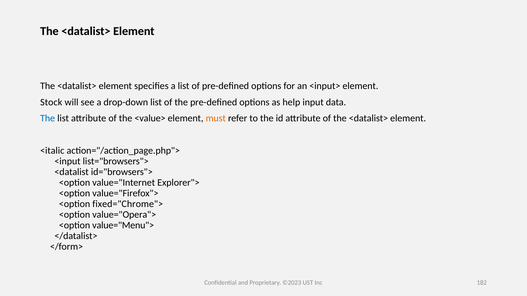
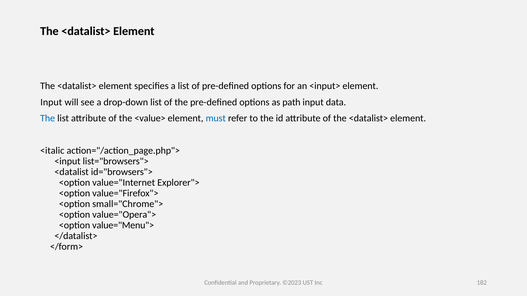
Stock: Stock -> Input (51, 102)
help: help -> path (291, 102)
must colour: orange -> blue (216, 119)
fixed="Chrome">: fixed="Chrome"> -> small="Chrome"> (128, 204)
